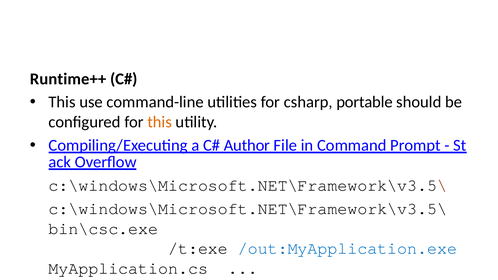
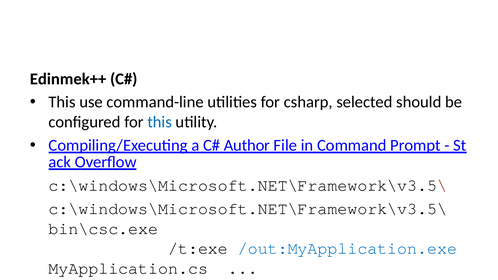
Runtime++: Runtime++ -> Edinmek++ (68, 79)
portable: portable -> selected (364, 102)
this colour: orange -> blue (160, 122)
